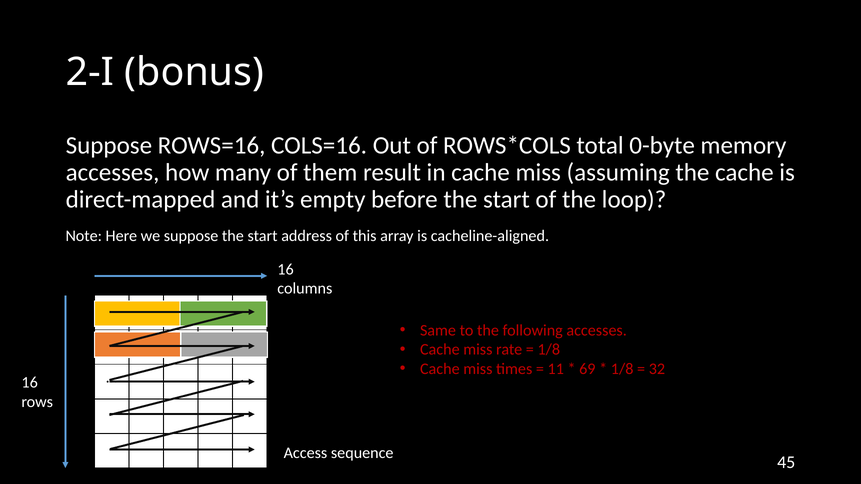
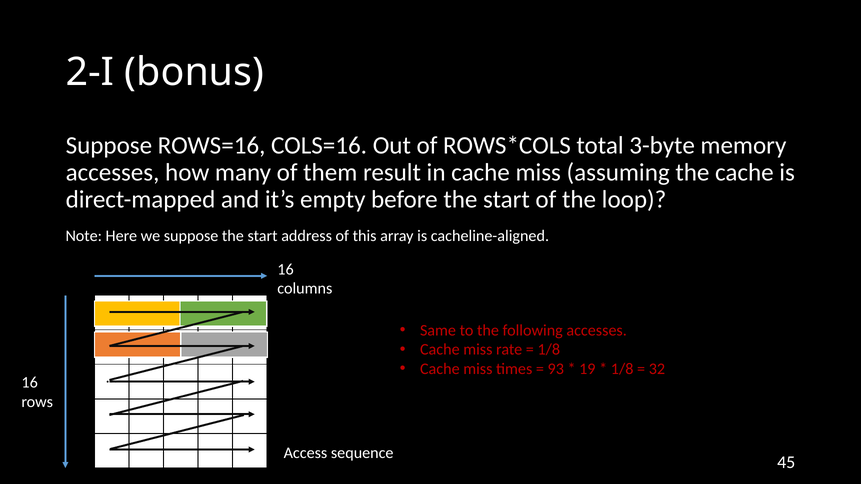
0-byte: 0-byte -> 3-byte (662, 146)
11: 11 -> 93 (556, 369)
69: 69 -> 19 (587, 369)
